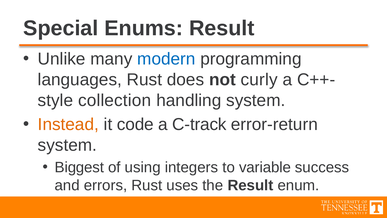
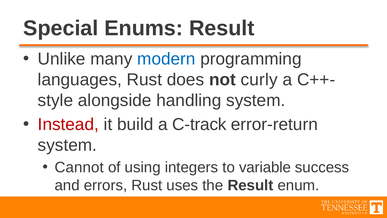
collection: collection -> alongside (115, 100)
Instead colour: orange -> red (68, 124)
code: code -> build (135, 124)
Biggest: Biggest -> Cannot (79, 167)
